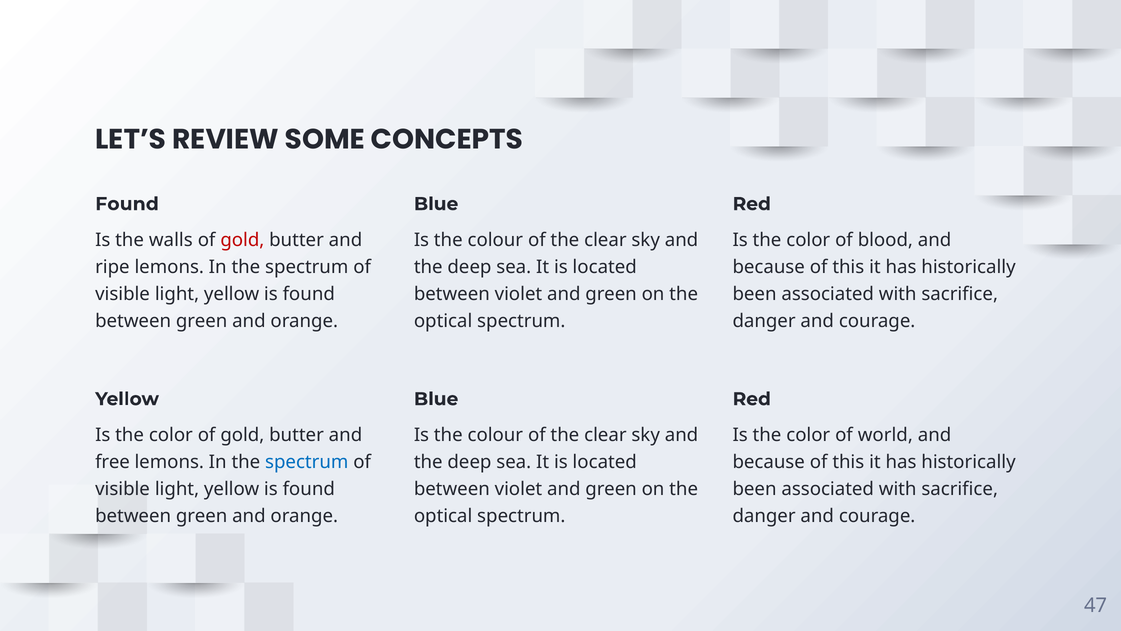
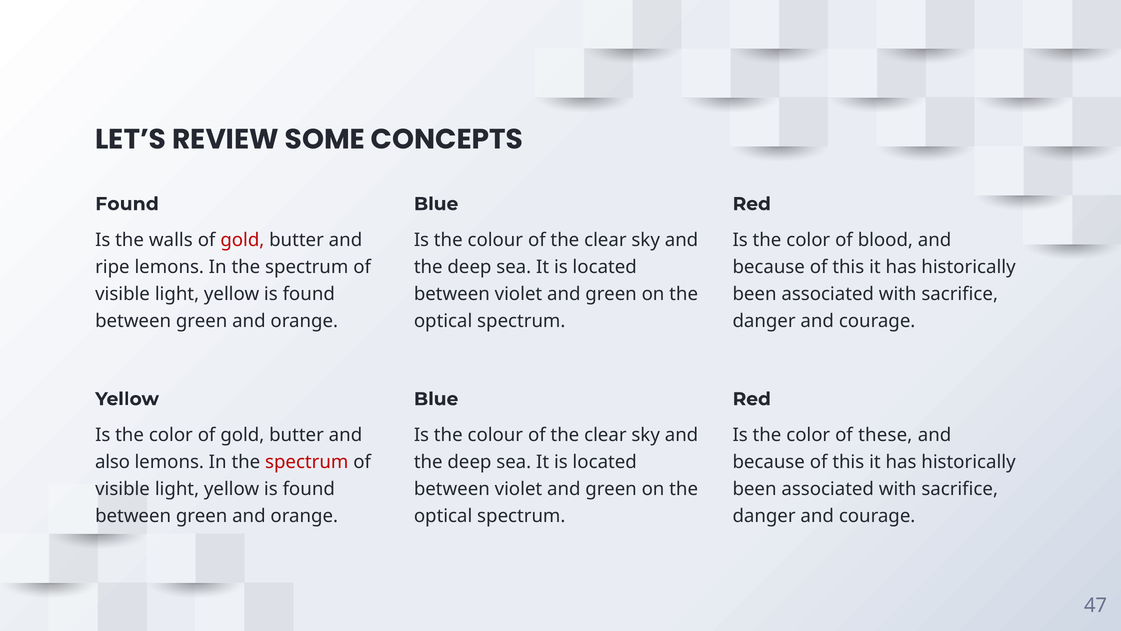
world: world -> these (885, 435)
free: free -> also (112, 462)
spectrum colour: blue -> red (307, 462)
